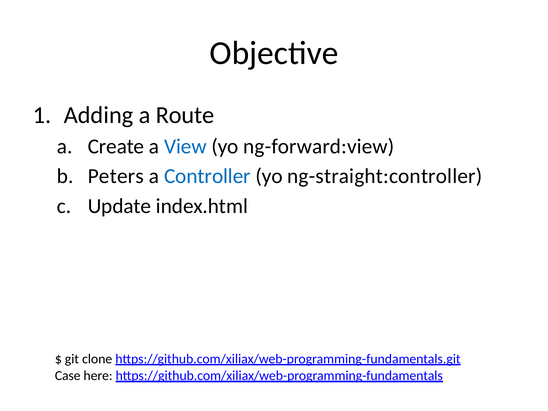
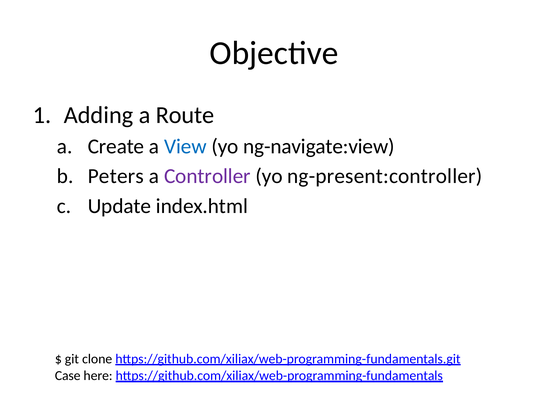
ng-forward:view: ng-forward:view -> ng-navigate:view (319, 146)
Controller colour: blue -> purple (207, 176)
ng-straight:controller: ng-straight:controller -> ng-present:controller (385, 176)
